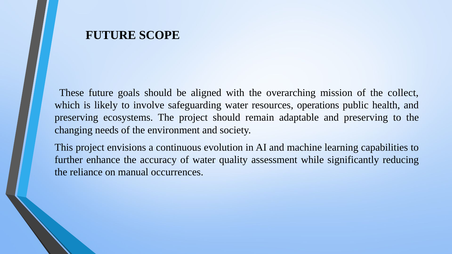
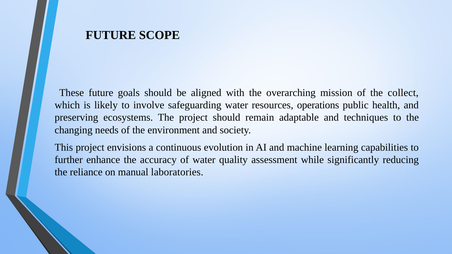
adaptable and preserving: preserving -> techniques (366, 118)
occurrences: occurrences -> laboratories (177, 172)
